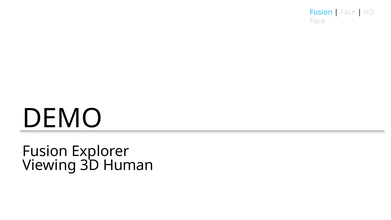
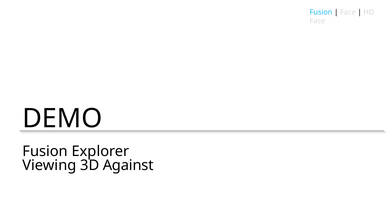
Human: Human -> Against (128, 165)
